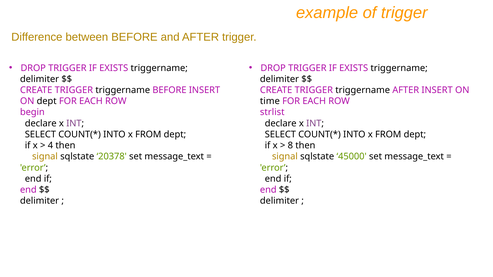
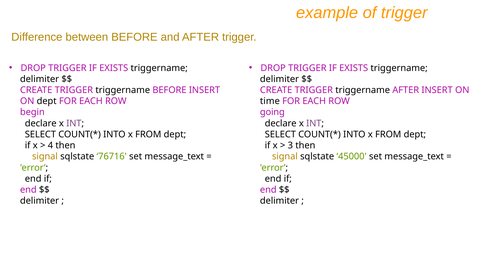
strlist: strlist -> going (272, 112)
8: 8 -> 3 (290, 146)
20378: 20378 -> 76716 (112, 157)
